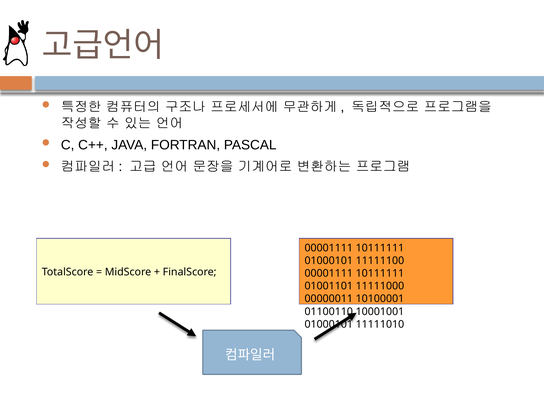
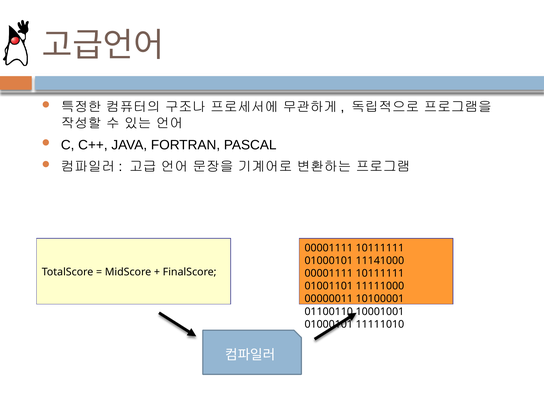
11111100: 11111100 -> 11141000 (380, 261)
